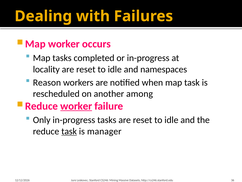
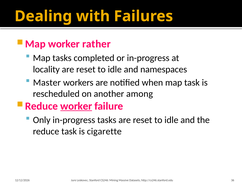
occurs: occurs -> rather (96, 44)
Reason: Reason -> Master (47, 82)
task underline: present -> none (69, 131)
manager: manager -> cigarette (104, 131)
